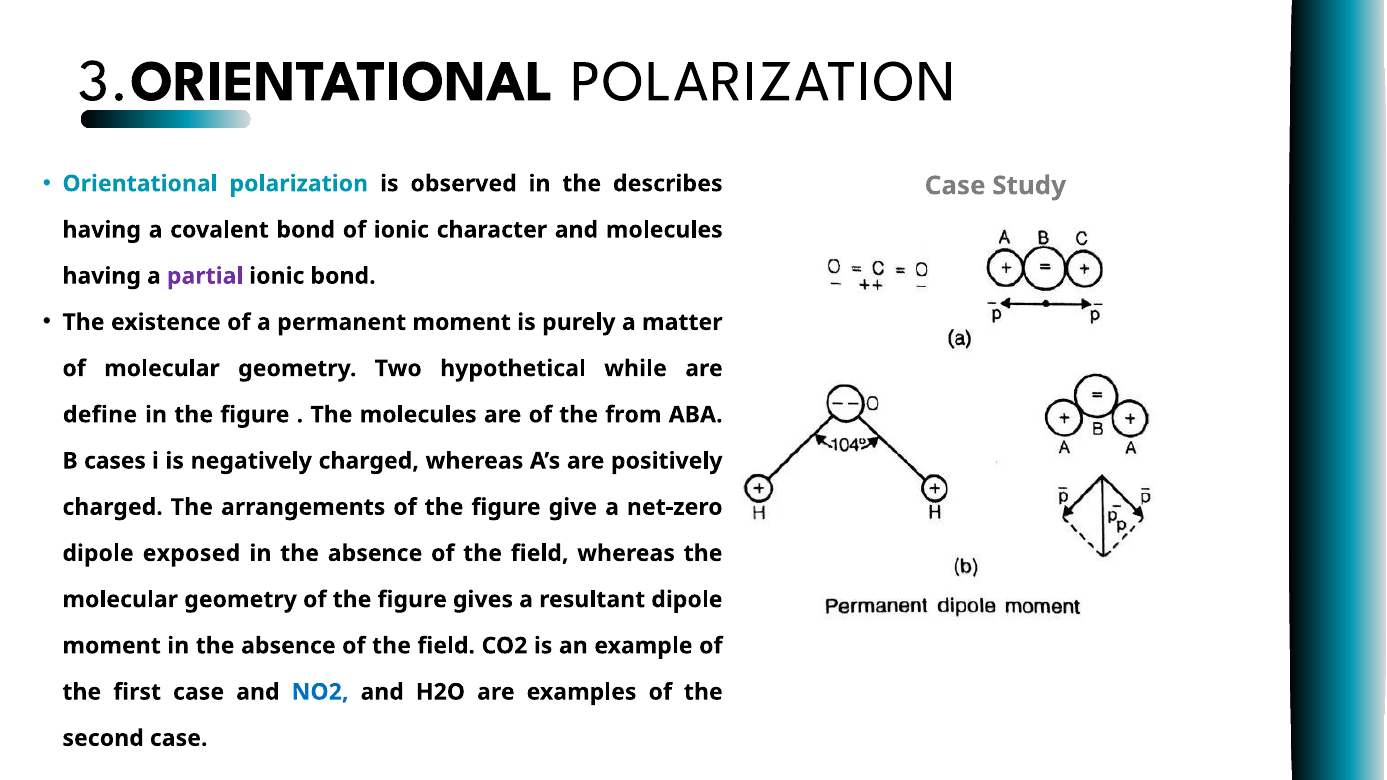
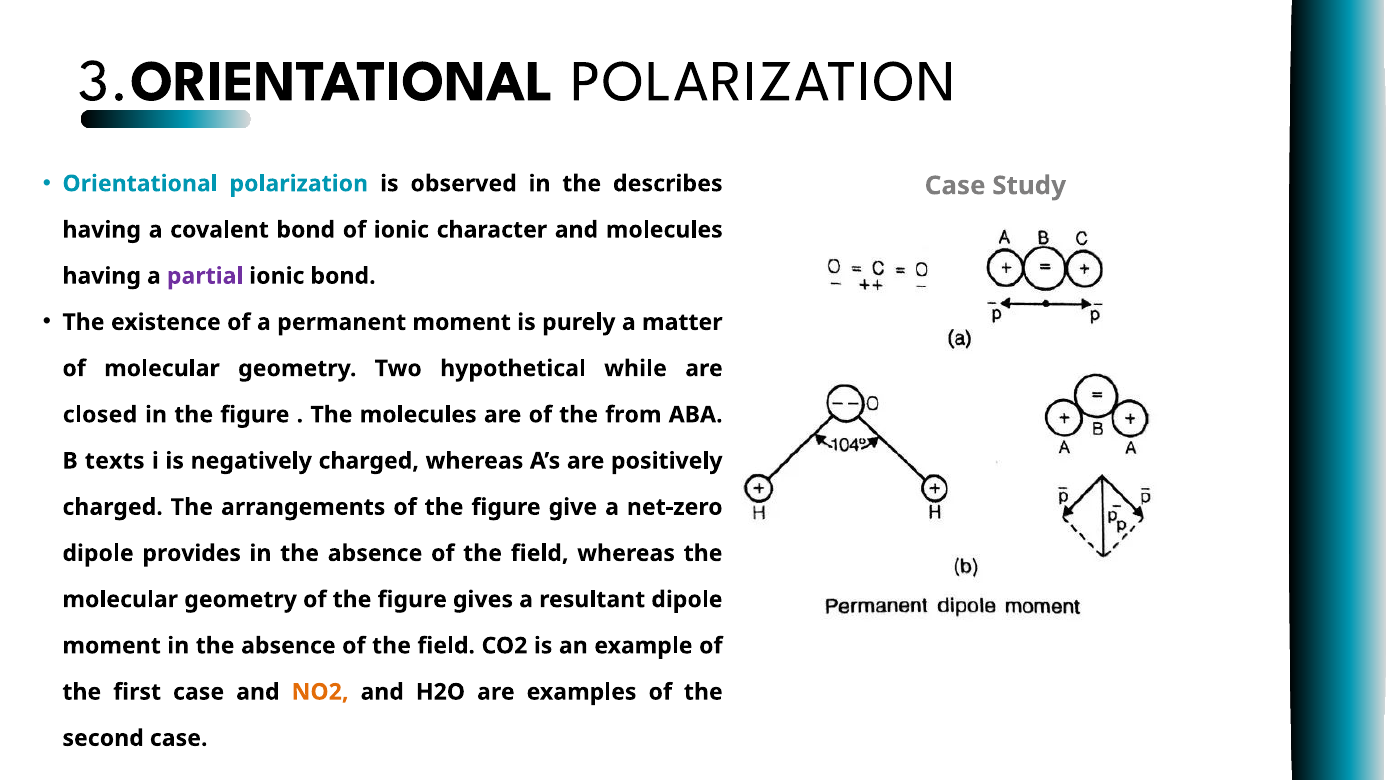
define: define -> closed (100, 415)
cases: cases -> texts (115, 461)
exposed: exposed -> provides (192, 554)
NO2 colour: blue -> orange (320, 692)
